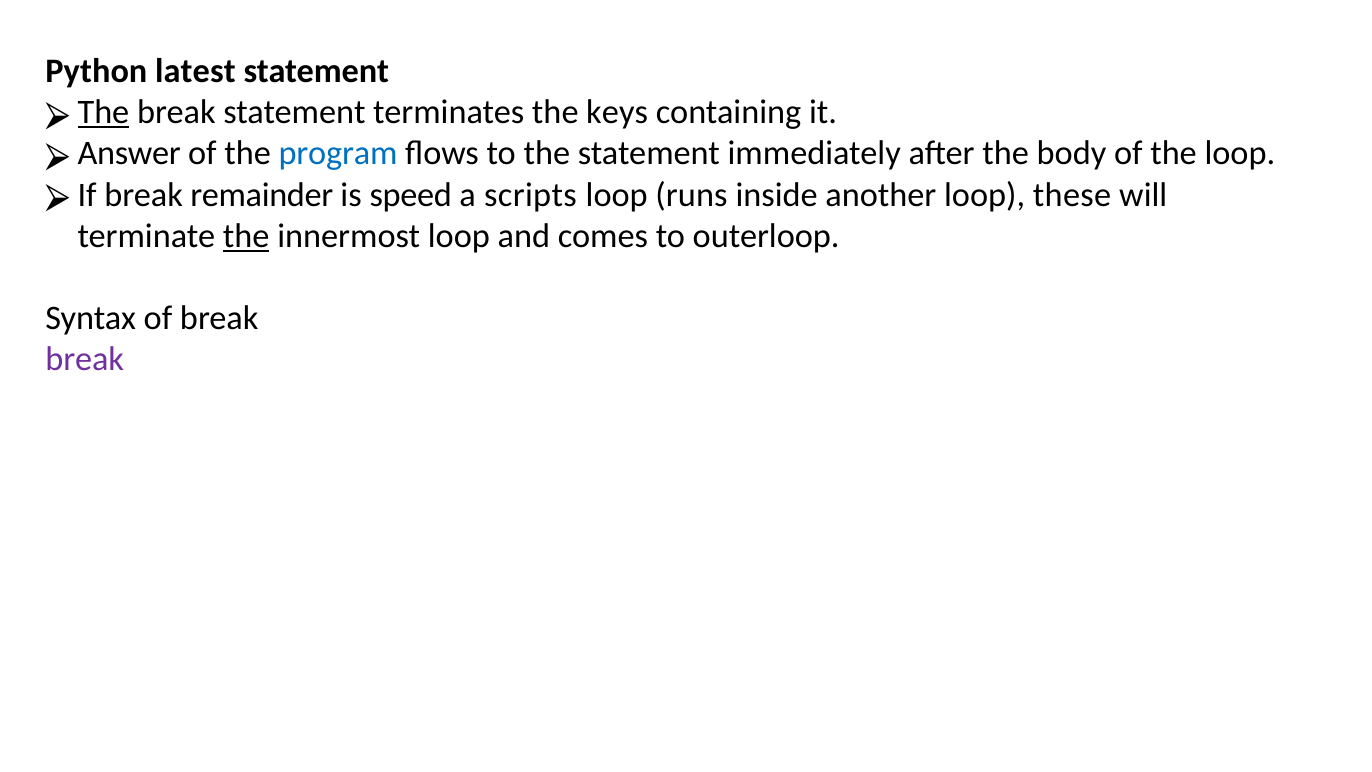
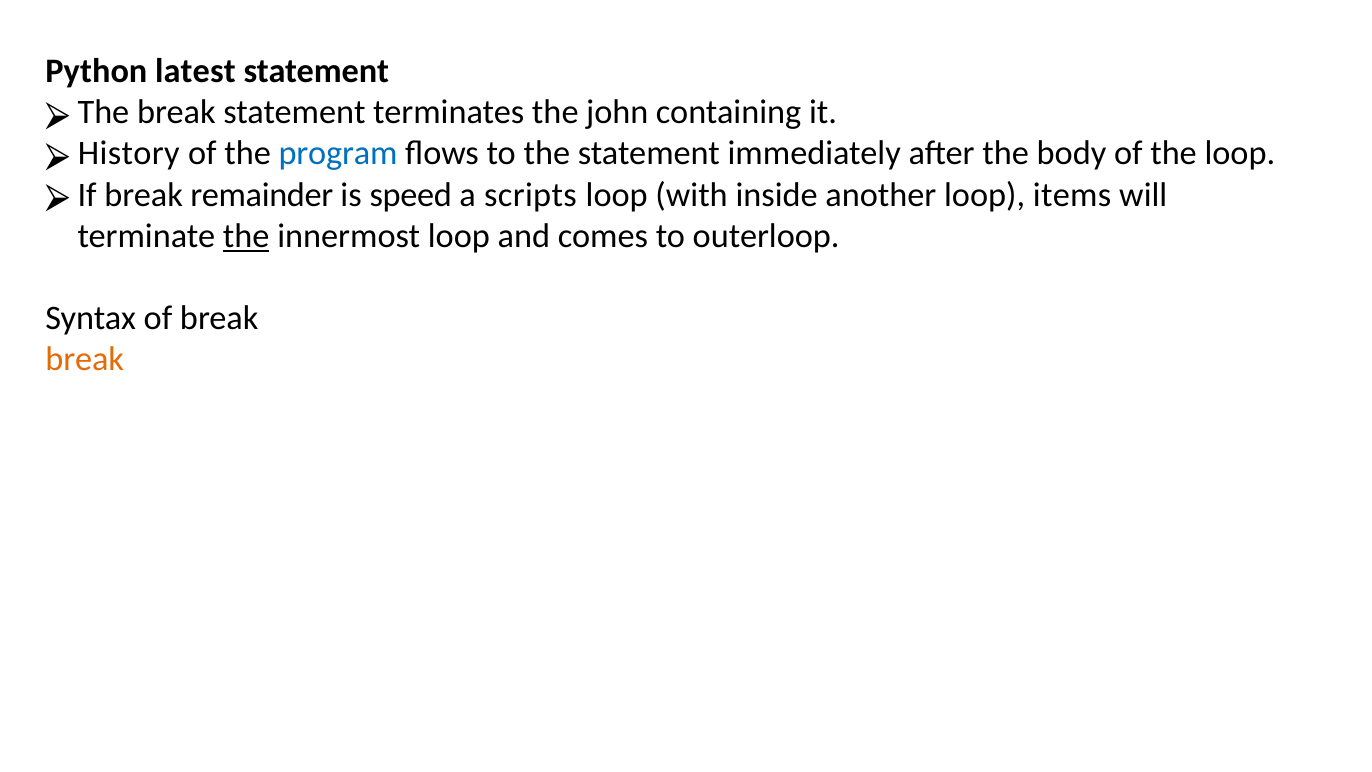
The underline: present -> none (103, 112)
keys: keys -> john (617, 112)
Answer: Answer -> History (129, 153)
runs: runs -> with (692, 195)
these: these -> items (1072, 195)
break colour: purple -> orange (85, 359)
